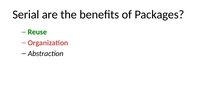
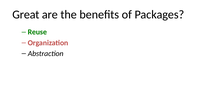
Serial: Serial -> Great (26, 15)
